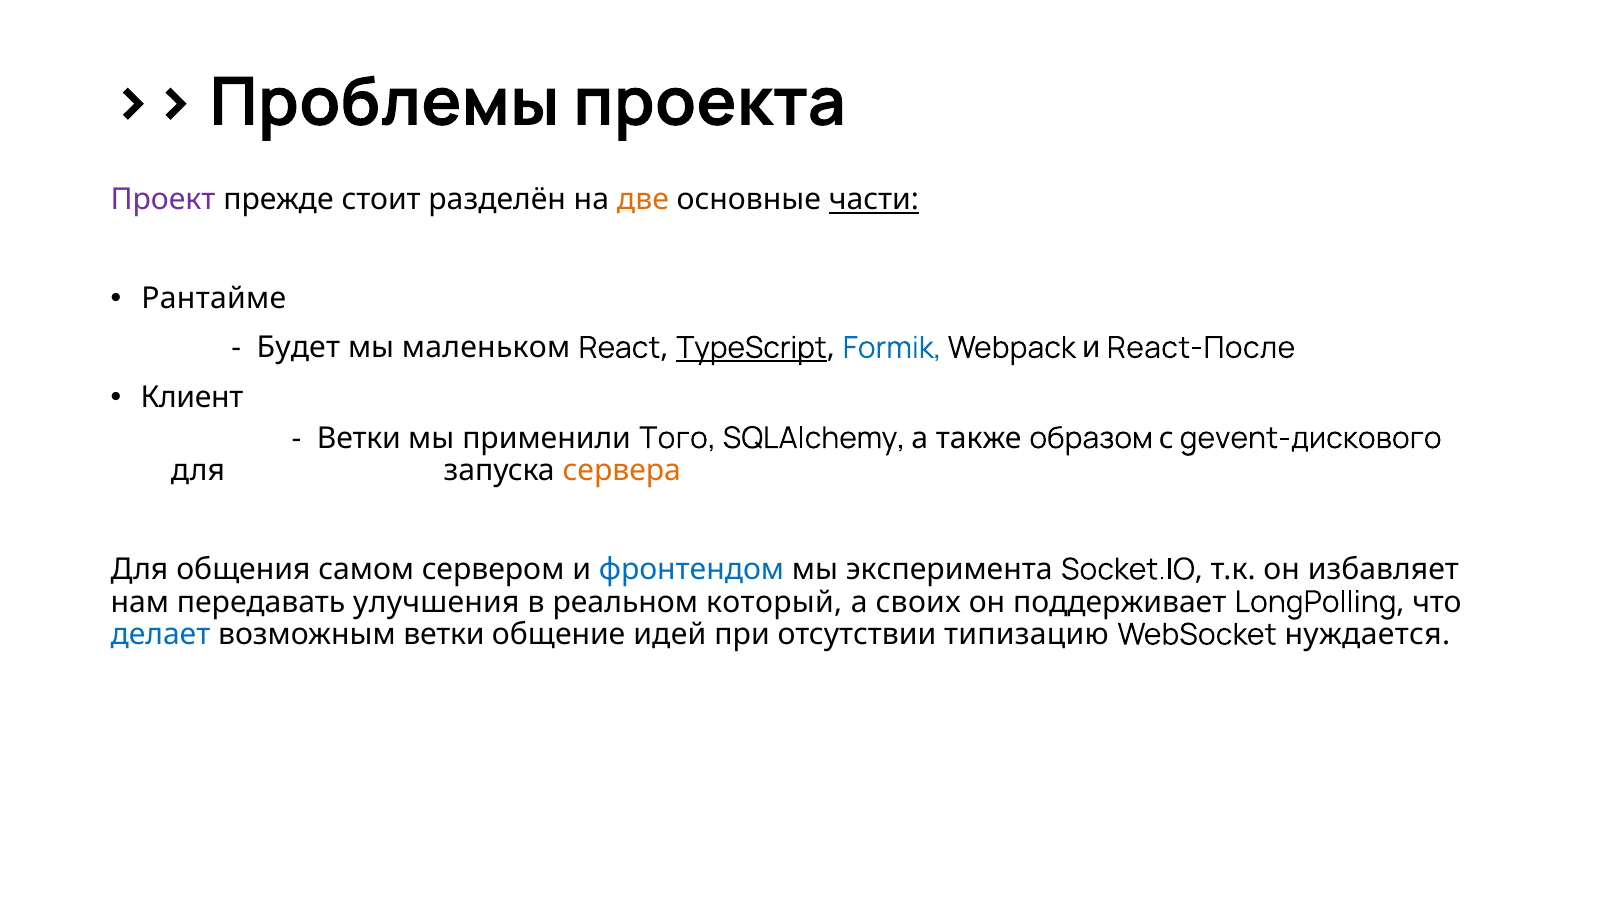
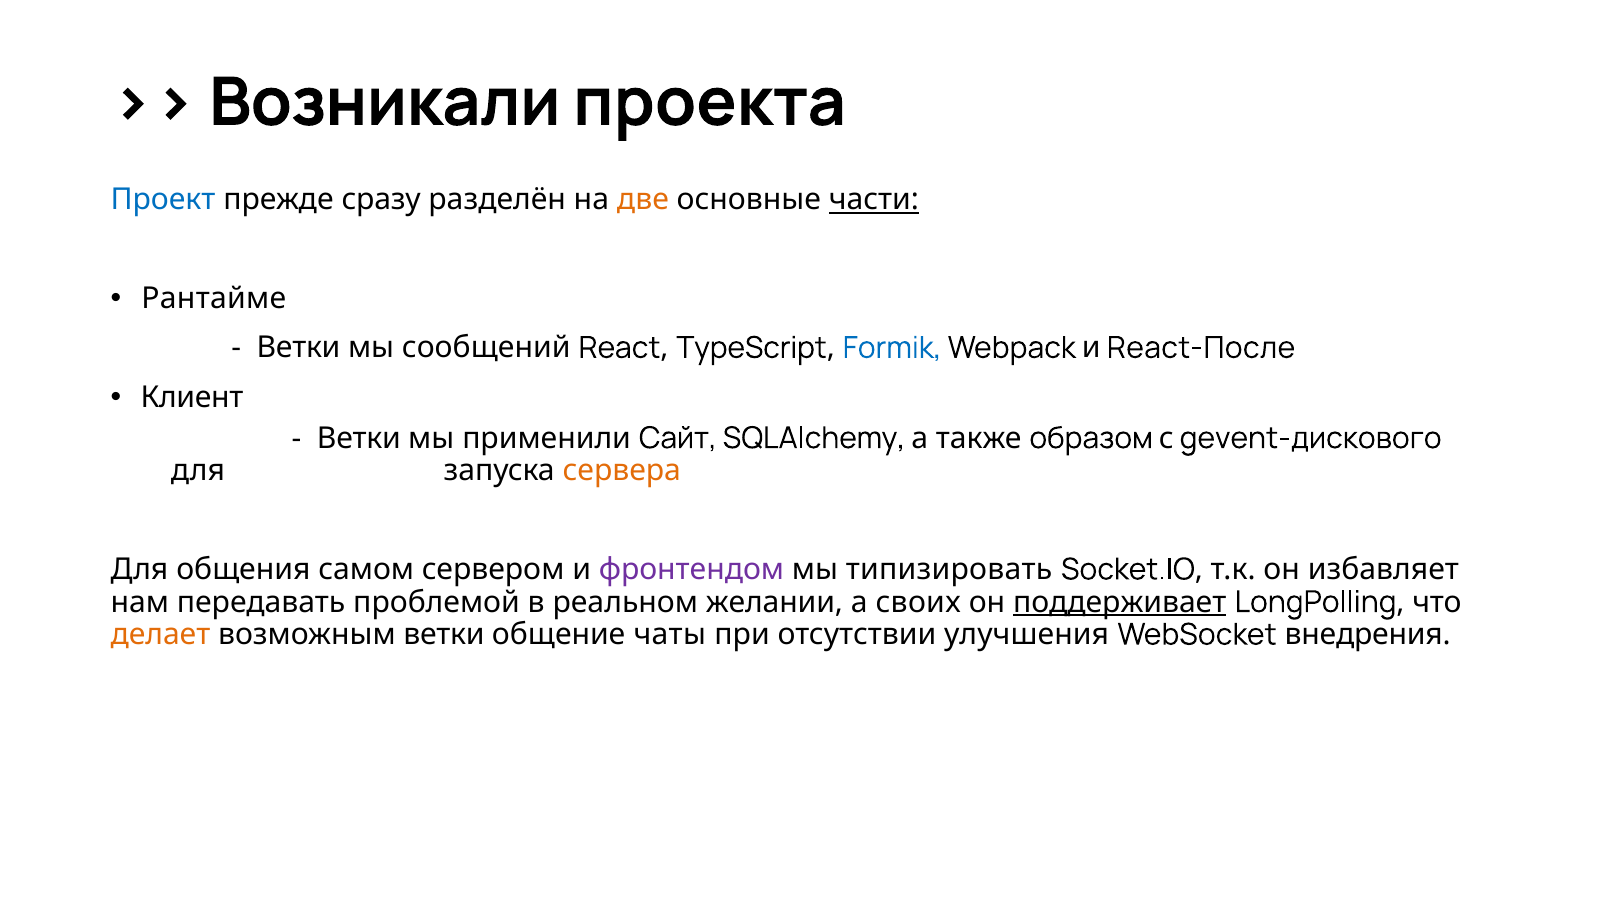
Проблемы: Проблемы -> Возникали (385, 103)
Проект colour: purple -> blue (163, 200)
стоит: стоит -> сразу (381, 200)
Будет: Будет -> Ветки (299, 348)
маленьком: маленьком -> сообщений (486, 348)
TypeScript underline: present -> none (752, 348)
Того: Того -> Сайт (678, 438)
фронтендом colour: blue -> purple (691, 570)
эксперимента: эксперимента -> типизировать (949, 570)
улучшения: улучшения -> проблемой (437, 602)
который: который -> желании (774, 602)
поддерживает underline: none -> present (1120, 602)
делает colour: blue -> orange (160, 635)
идей: идей -> чаты (670, 635)
типизацию: типизацию -> улучшения (1027, 635)
нуждается: нуждается -> внедрения (1368, 635)
